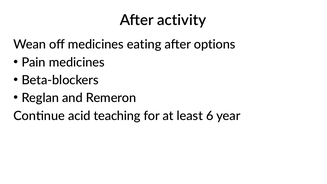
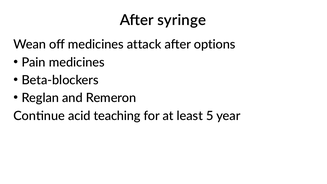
activity: activity -> syringe (182, 20)
eating: eating -> attack (144, 45)
6: 6 -> 5 (210, 116)
